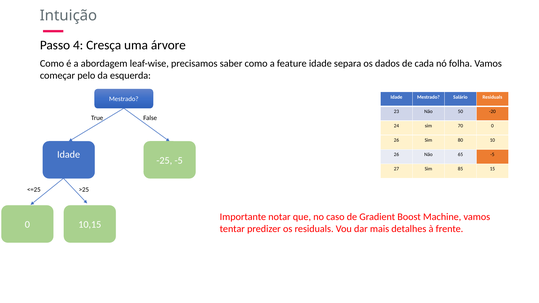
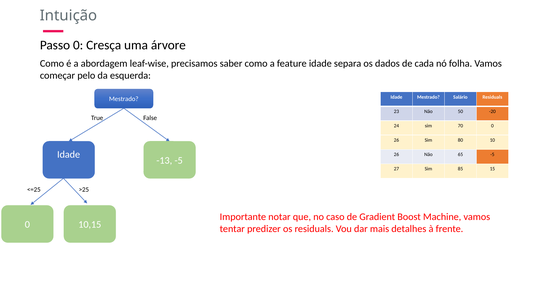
Passo 4: 4 -> 0 (78, 45)
-25: -25 -> -13 (164, 161)
